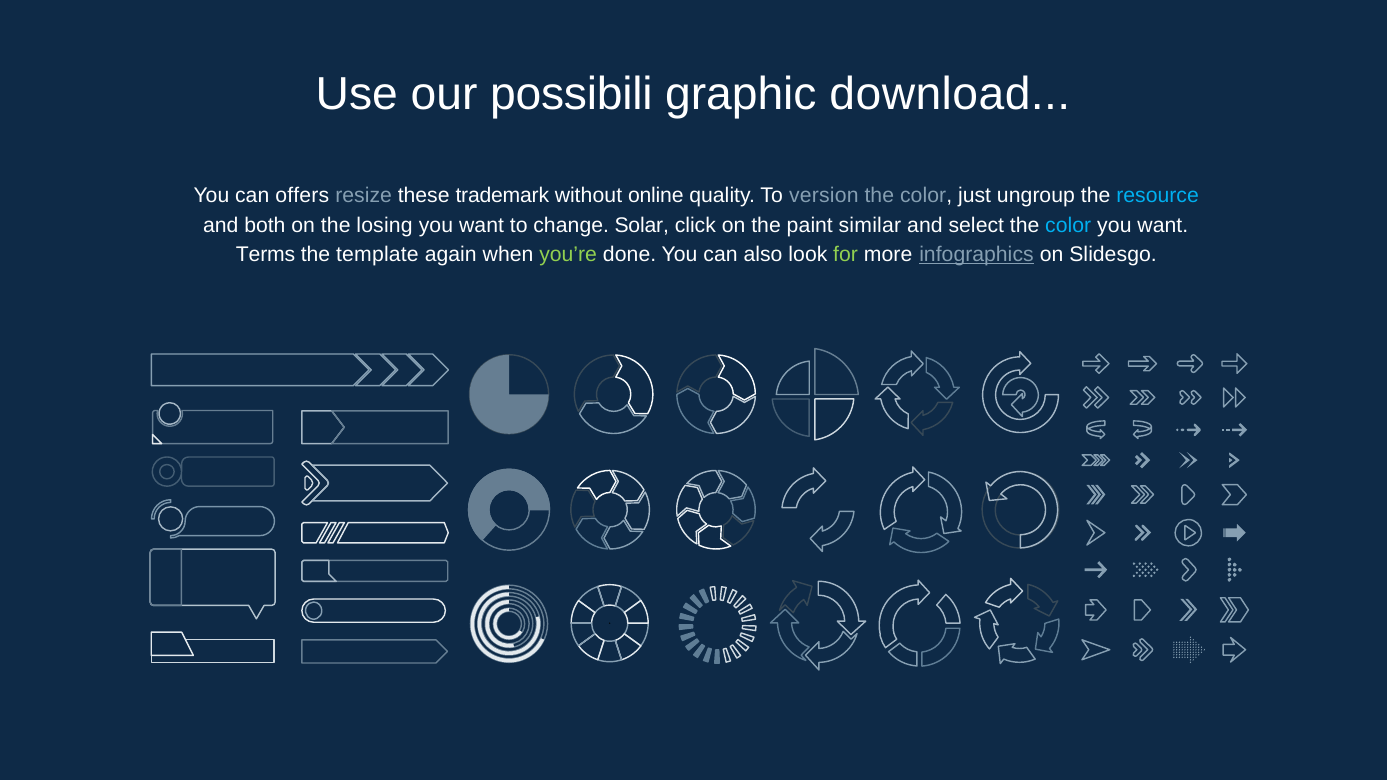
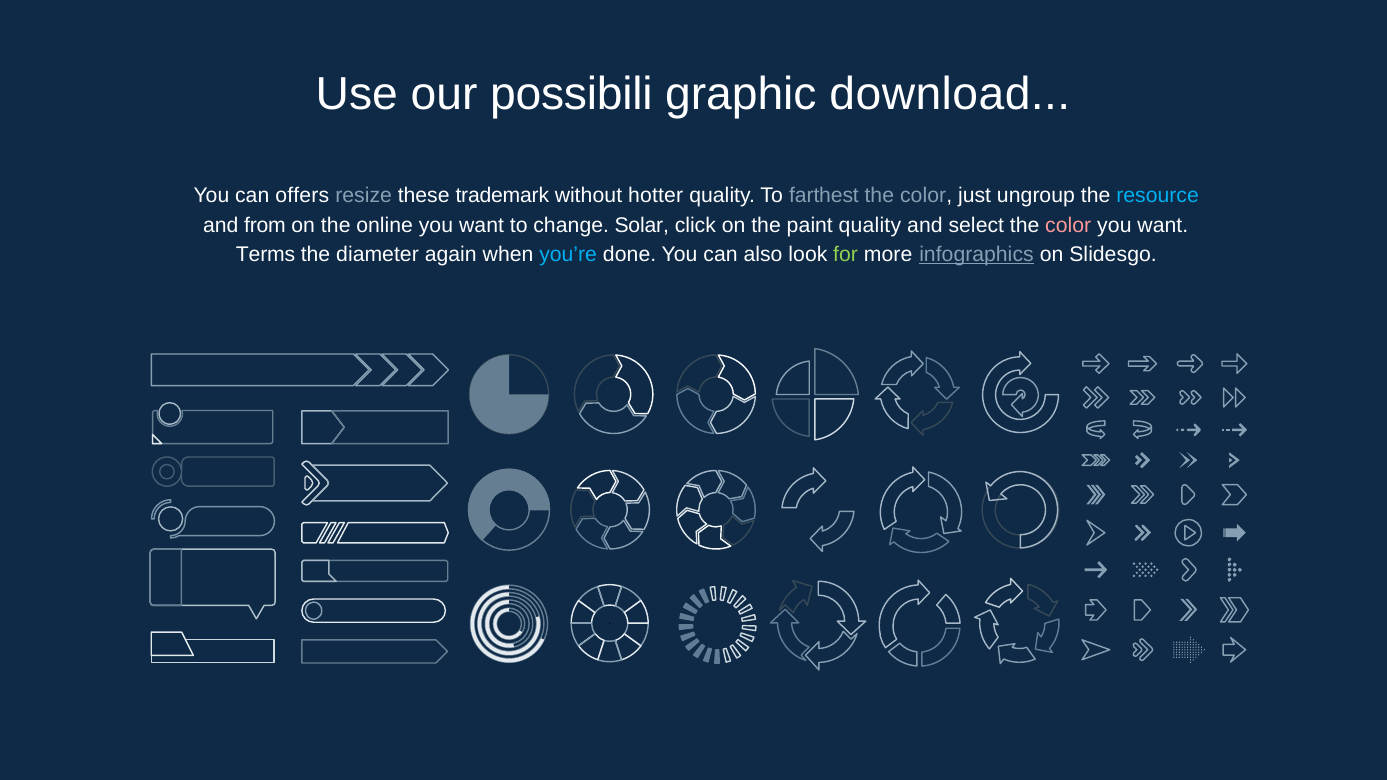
online: online -> hotter (656, 196)
version: version -> farthest (824, 196)
both: both -> from (265, 225)
losing: losing -> online (385, 225)
paint similar: similar -> quality (870, 225)
color colour: light blue -> pink (1068, 225)
template: template -> diameter (378, 254)
you’re colour: light green -> light blue (568, 254)
